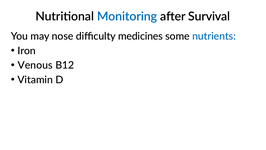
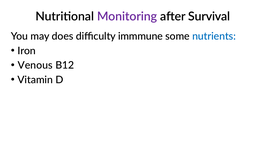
Monitoring colour: blue -> purple (127, 16)
nose: nose -> does (63, 36)
medicines: medicines -> immmune (140, 36)
